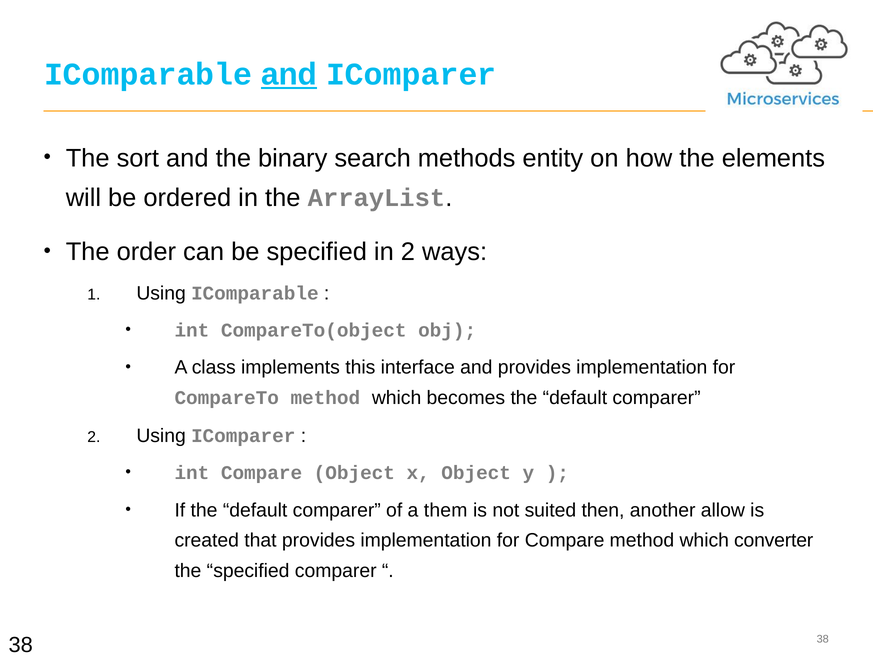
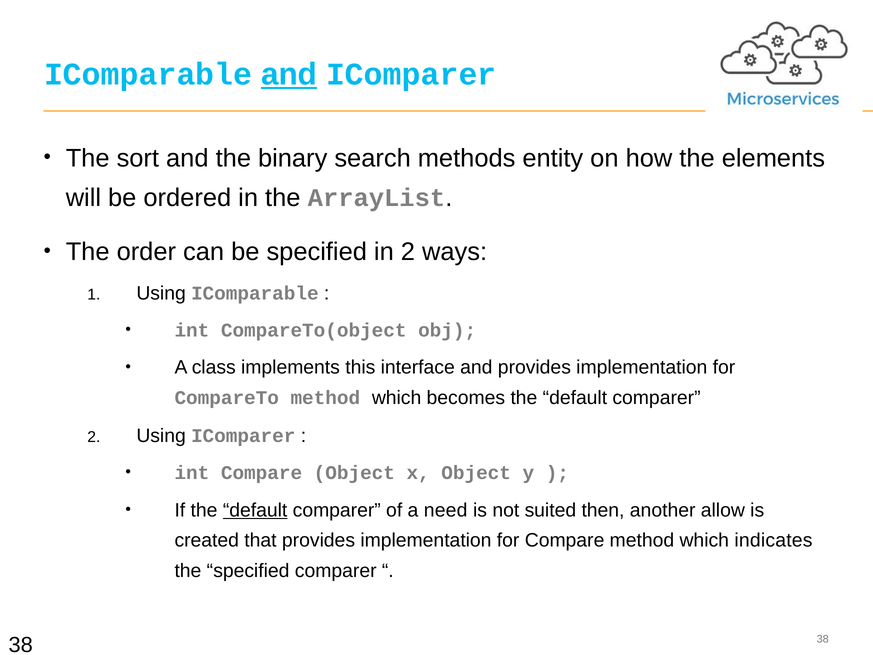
default underline: none -> present (255, 510)
them: them -> need (446, 510)
converter: converter -> indicates (773, 540)
